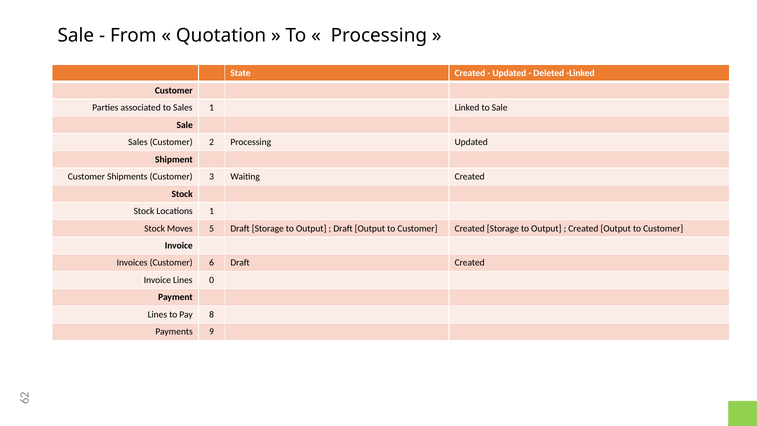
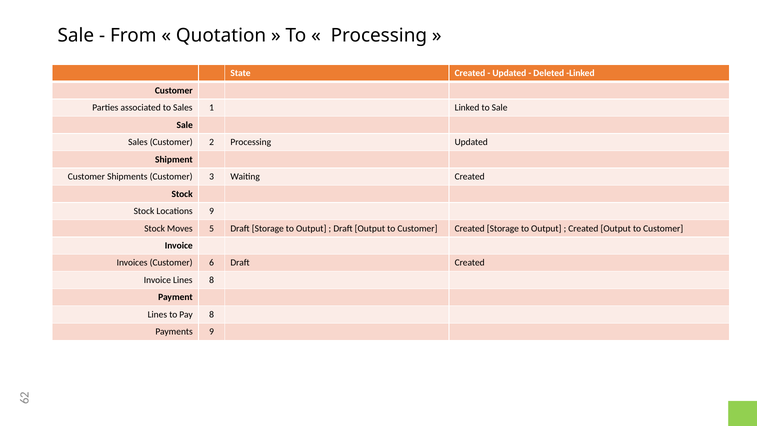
Locations 1: 1 -> 9 (212, 211)
Lines 0: 0 -> 8 (212, 280)
